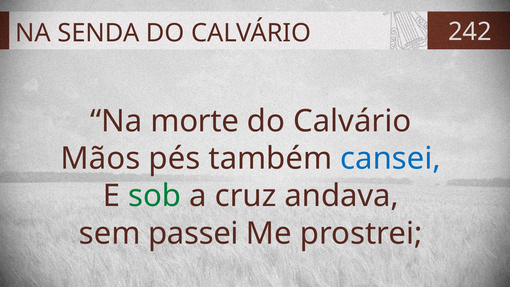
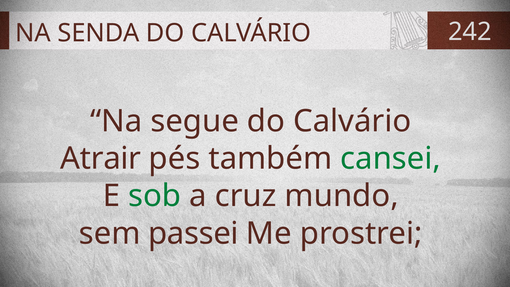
morte: morte -> segue (195, 121)
Mãos: Mãos -> Atrair (101, 158)
cansei colour: blue -> green (391, 158)
andava: andava -> mundo (342, 196)
